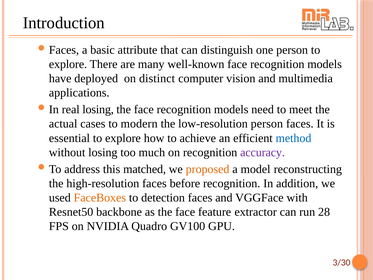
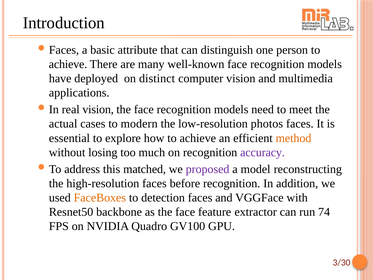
explore: explore -> achieve (68, 64)
real losing: losing -> vision (98, 109)
low-resolution person: person -> photos (267, 124)
method colour: blue -> orange (294, 138)
proposed colour: orange -> purple (208, 169)
28: 28 -> 74 (324, 212)
